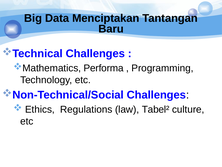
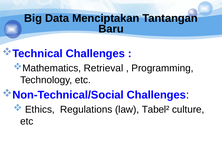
Performa: Performa -> Retrieval (103, 68)
